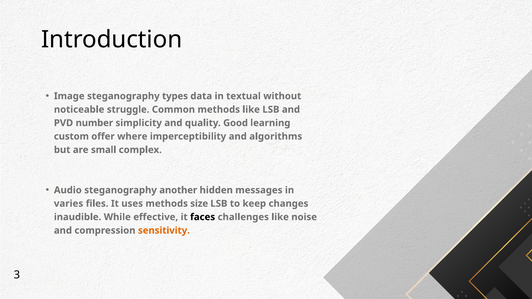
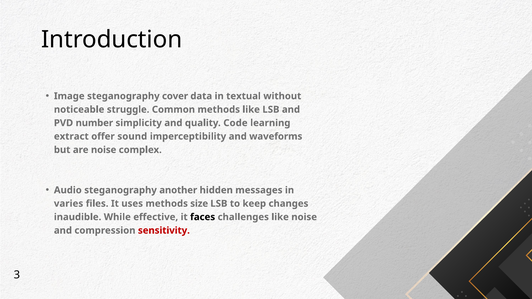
types: types -> cover (175, 96)
Good: Good -> Code (235, 123)
custom: custom -> extract (71, 137)
where: where -> sound (132, 137)
algorithms: algorithms -> waveforms (276, 137)
are small: small -> noise (104, 150)
sensitivity colour: orange -> red (164, 231)
